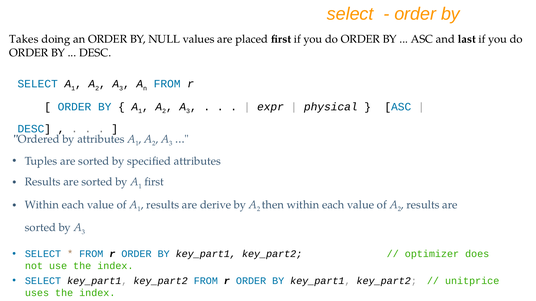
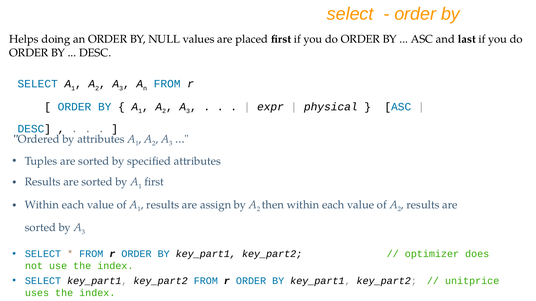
Takes: Takes -> Helps (24, 39)
derive: derive -> assign (216, 205)
